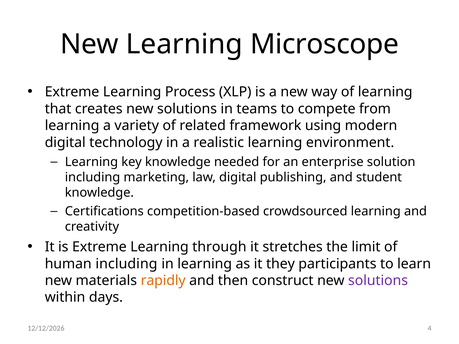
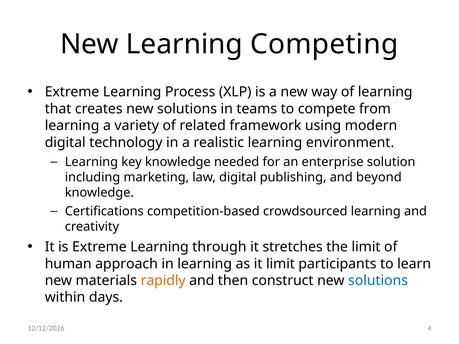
Microscope: Microscope -> Competing (324, 44)
student: student -> beyond (379, 177)
human including: including -> approach (127, 264)
it they: they -> limit (280, 264)
solutions colour: purple -> blue (378, 281)
